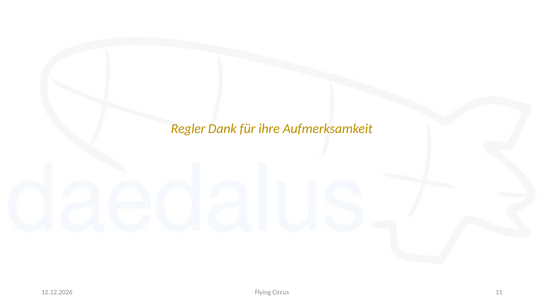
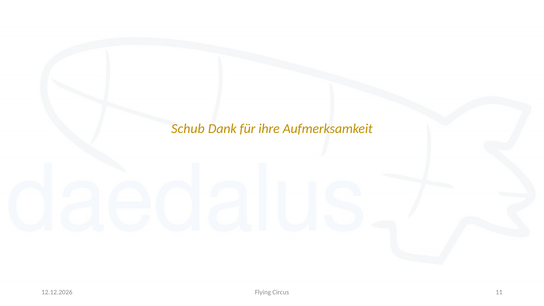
Regler: Regler -> Schub (188, 129)
